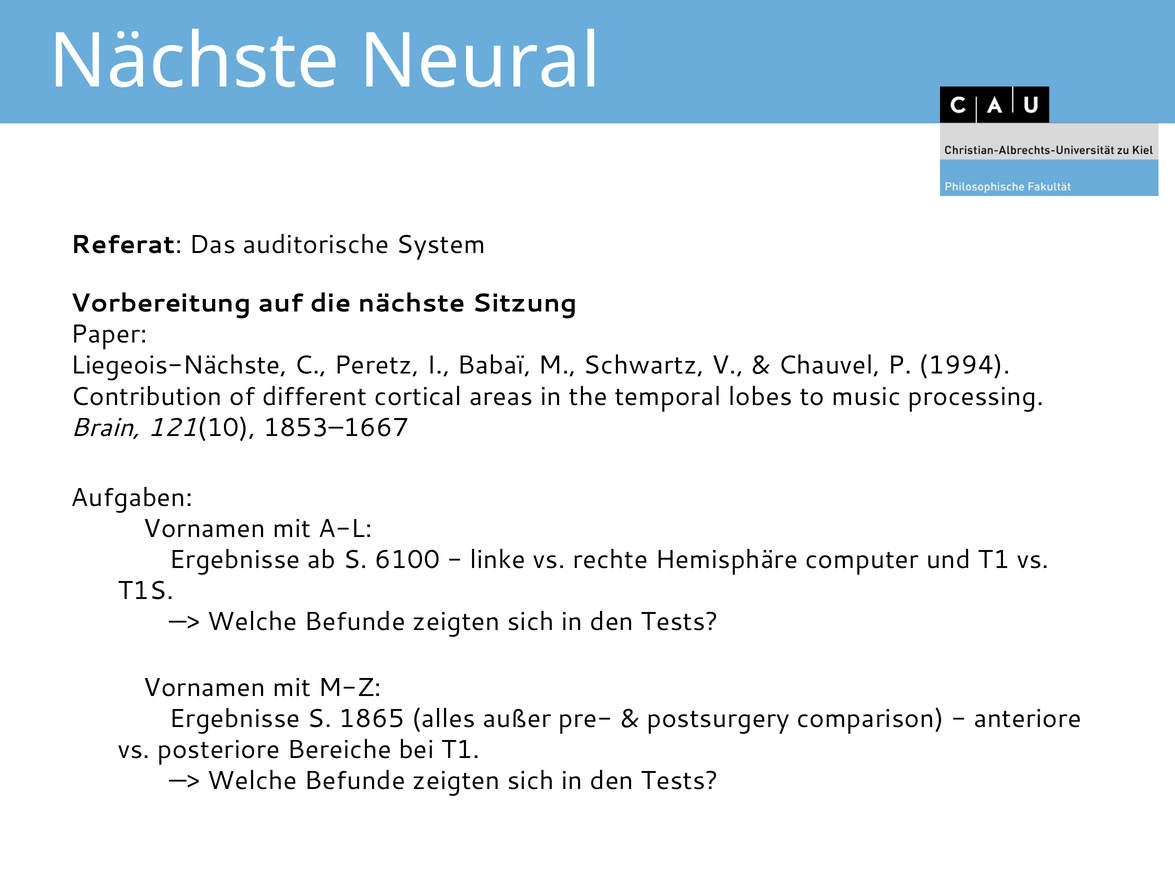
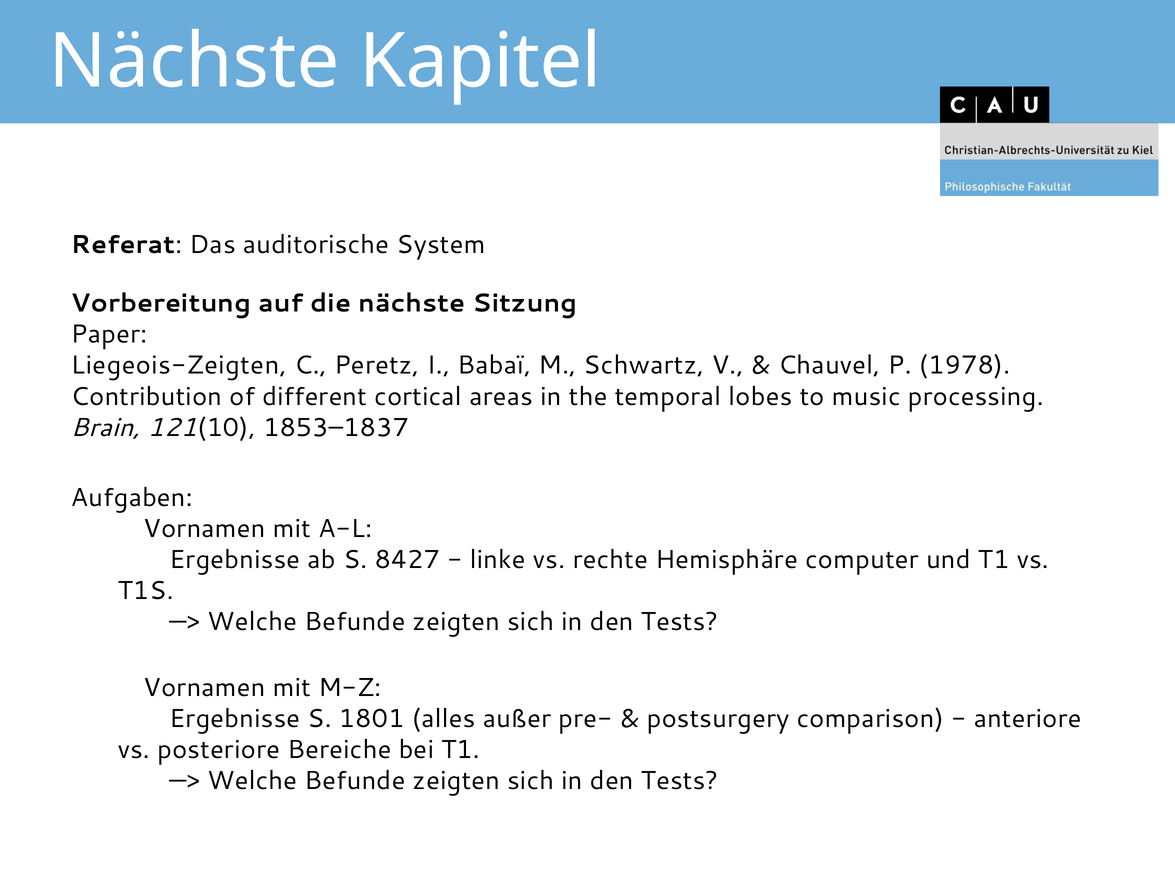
Neural: Neural -> Kapitel (480, 62)
Liegeois-Nächste: Liegeois-Nächste -> Liegeois-Zeigten (179, 366)
1994: 1994 -> 1978 (965, 366)
1853–1667: 1853–1667 -> 1853–1837 (336, 428)
6100: 6100 -> 8427 (407, 560)
1865: 1865 -> 1801 (372, 719)
